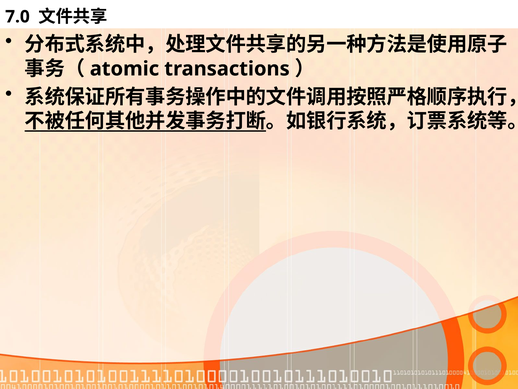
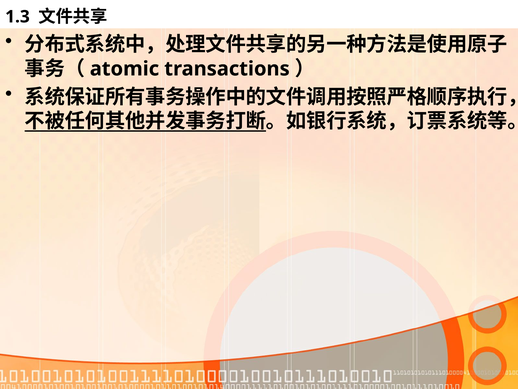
7.0: 7.0 -> 1.3 (17, 17)
